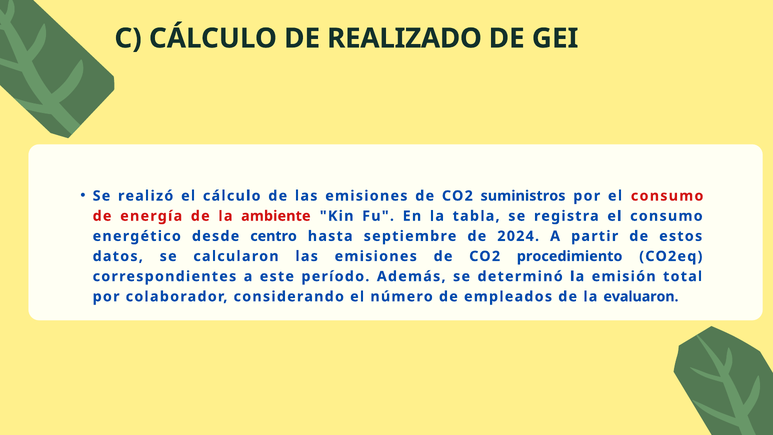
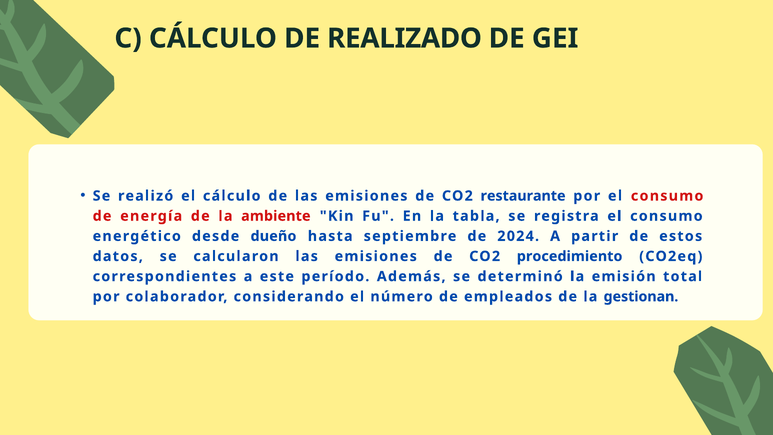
suministros: suministros -> restaurante (523, 196)
centro: centro -> dueño (273, 236)
evaluaron: evaluaron -> gestionan (641, 296)
